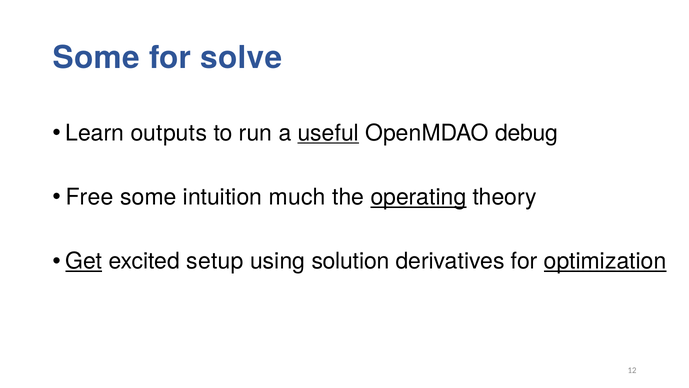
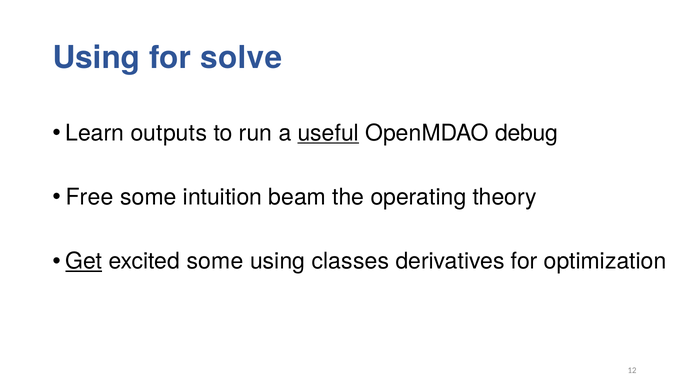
Some: Some -> Using (96, 58)
much: much -> beam (297, 197)
operating underline: present -> none (418, 197)
excited setup: setup -> some (215, 261)
solution: solution -> classes (350, 261)
optimization underline: present -> none (605, 261)
